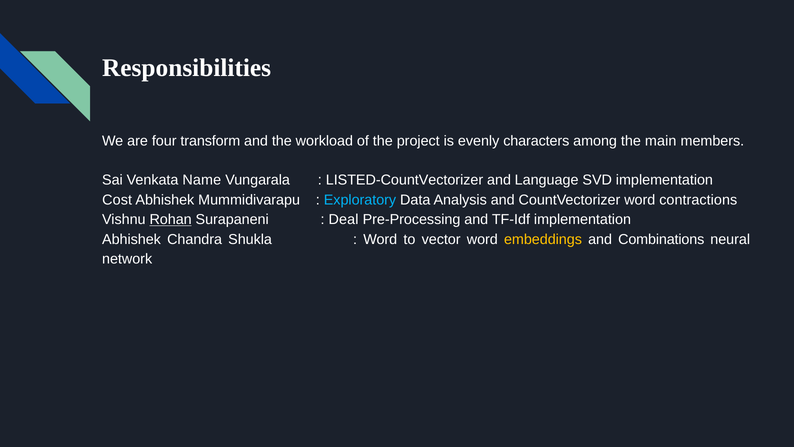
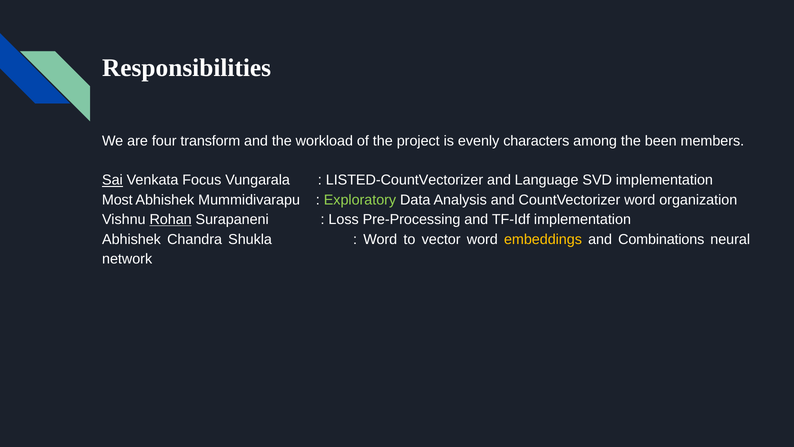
main: main -> been (661, 141)
Sai underline: none -> present (112, 180)
Name: Name -> Focus (202, 180)
Cost: Cost -> Most (117, 200)
Exploratory colour: light blue -> light green (360, 200)
contractions: contractions -> organization (698, 200)
Deal: Deal -> Loss (344, 219)
